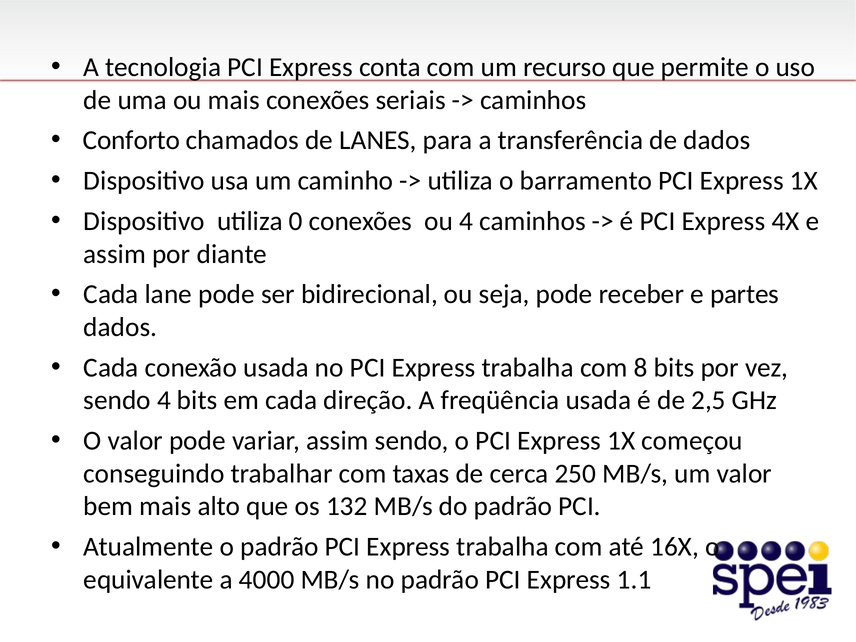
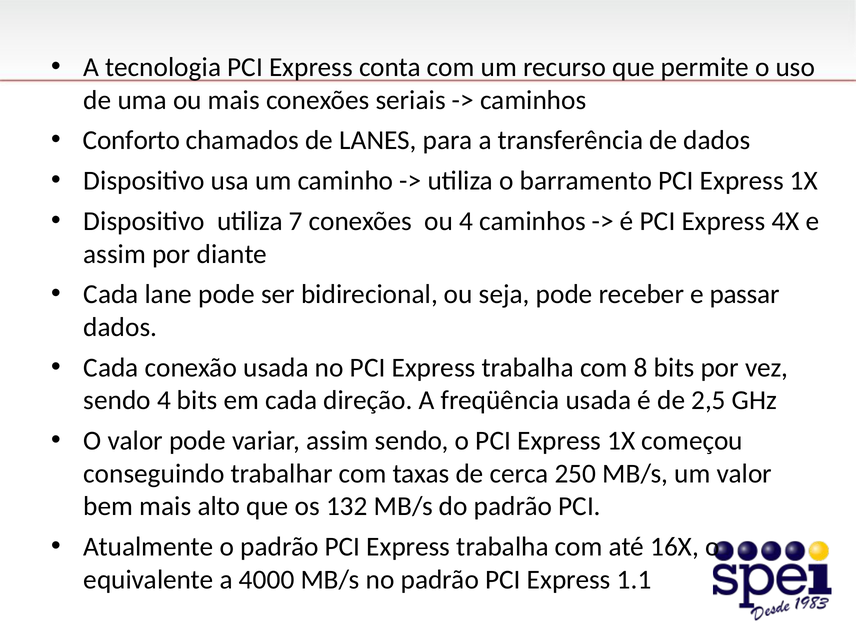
0: 0 -> 7 (296, 221)
partes: partes -> passar (745, 294)
